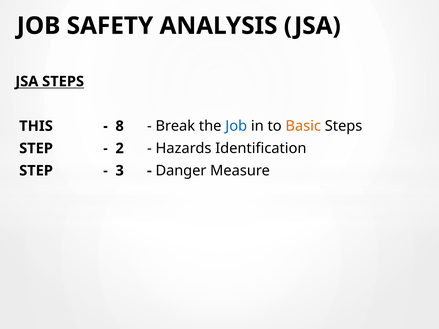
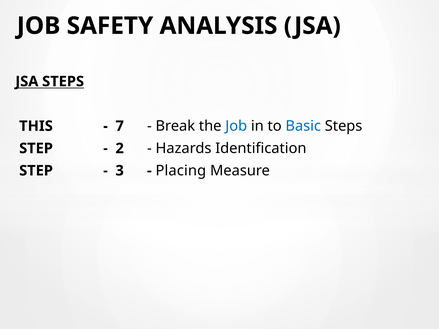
8: 8 -> 7 (120, 126)
Basic colour: orange -> blue (303, 126)
Danger: Danger -> Placing (181, 171)
